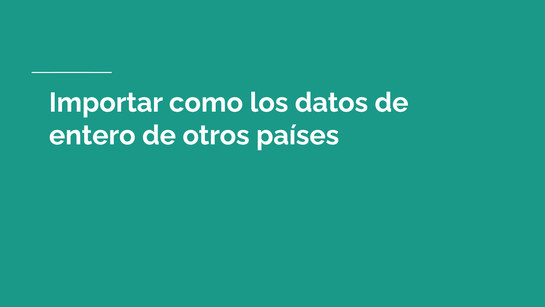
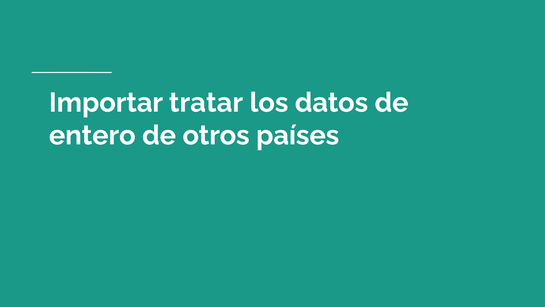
como: como -> tratar (206, 103)
